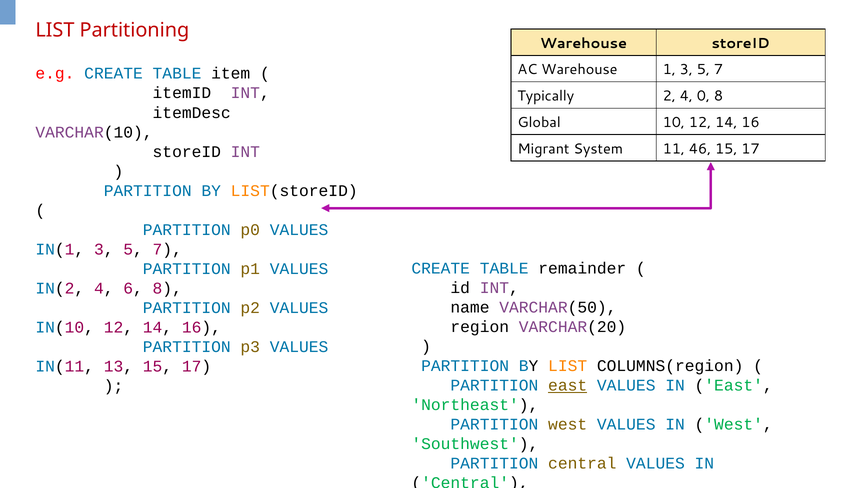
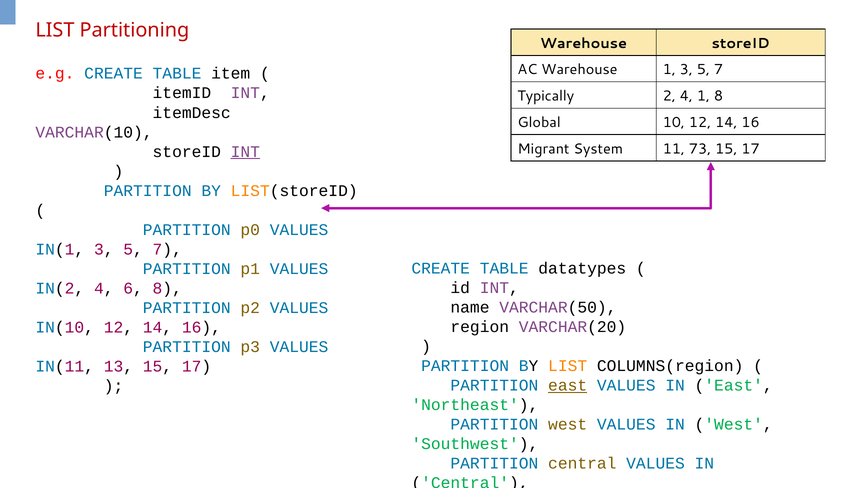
4 0: 0 -> 1 (703, 96)
46: 46 -> 73 (700, 149)
INT underline: none -> present (245, 152)
remainder: remainder -> datatypes (582, 268)
